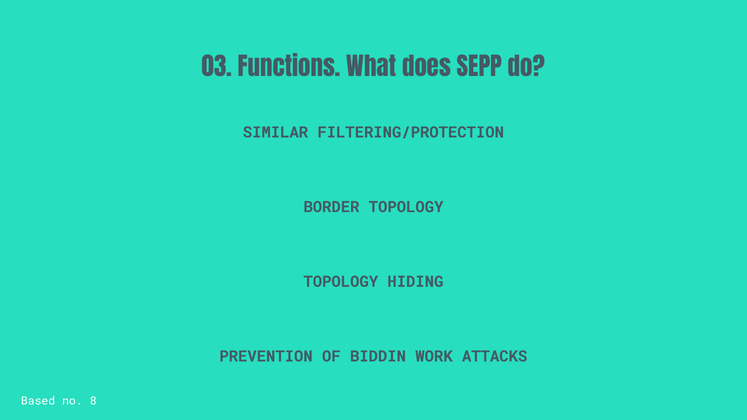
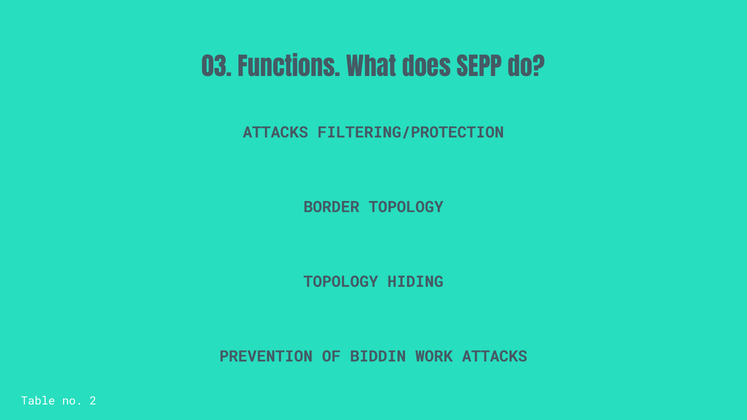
SIMILAR: SIMILAR -> ATTACKS (275, 132)
Based: Based -> Table (38, 401)
8: 8 -> 2 (93, 401)
